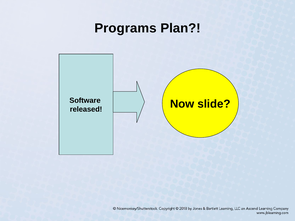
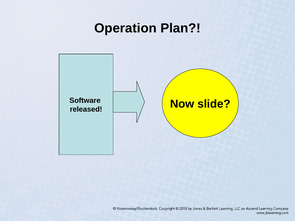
Programs: Programs -> Operation (126, 28)
